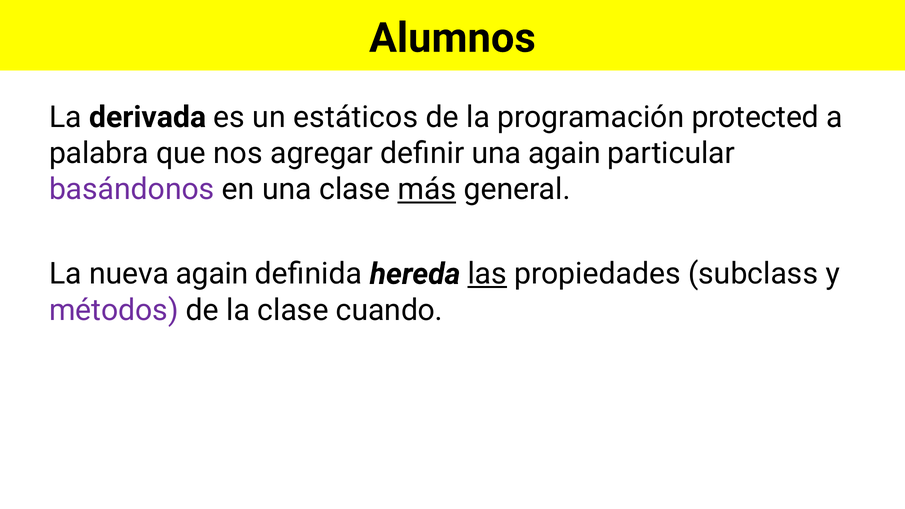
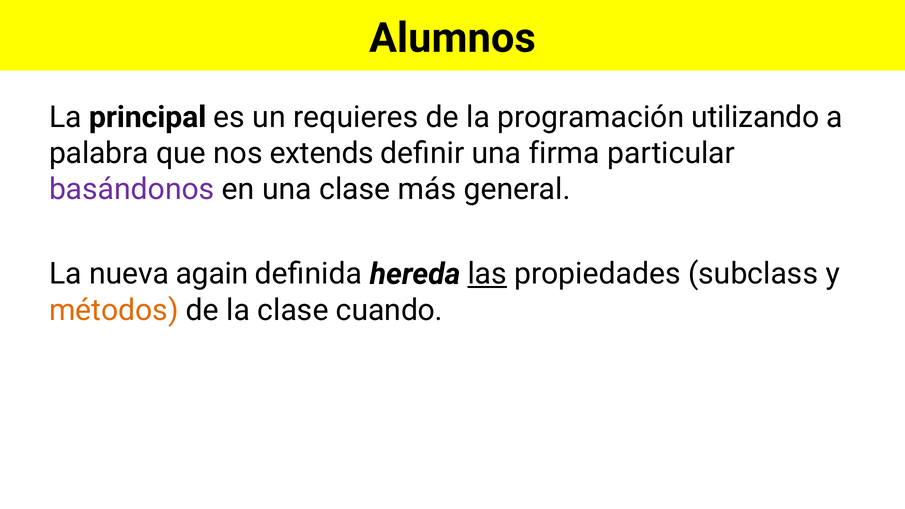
derivada: derivada -> principal (148, 117)
estáticos: estáticos -> requieres (356, 117)
protected: protected -> utilizando (755, 117)
agregar: agregar -> extends (322, 153)
una again: again -> firma (564, 153)
más underline: present -> none (427, 190)
métodos colour: purple -> orange (114, 310)
